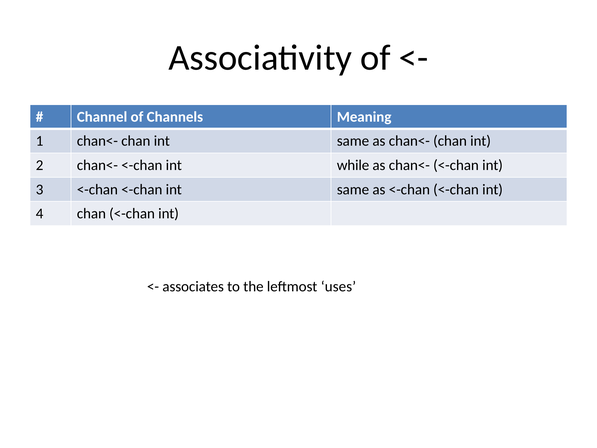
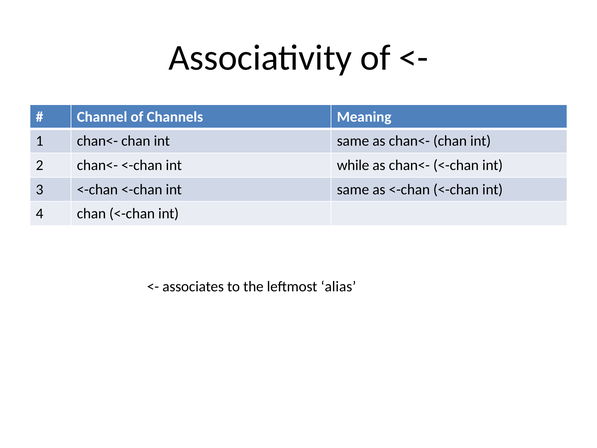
uses: uses -> alias (338, 286)
